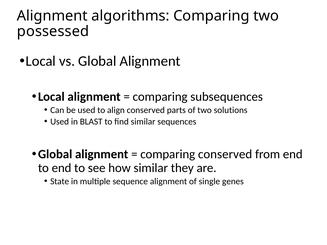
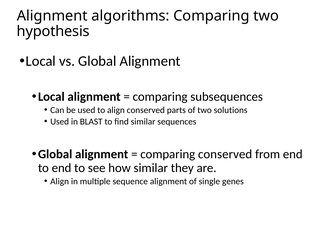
possessed: possessed -> hypothesis (53, 31)
State: State -> Align (60, 181)
